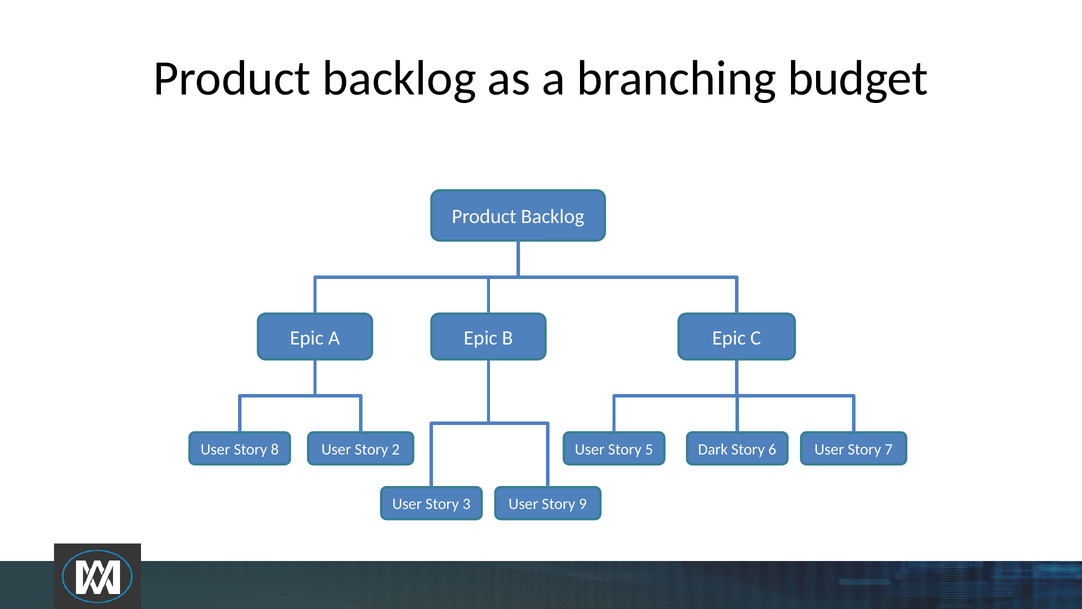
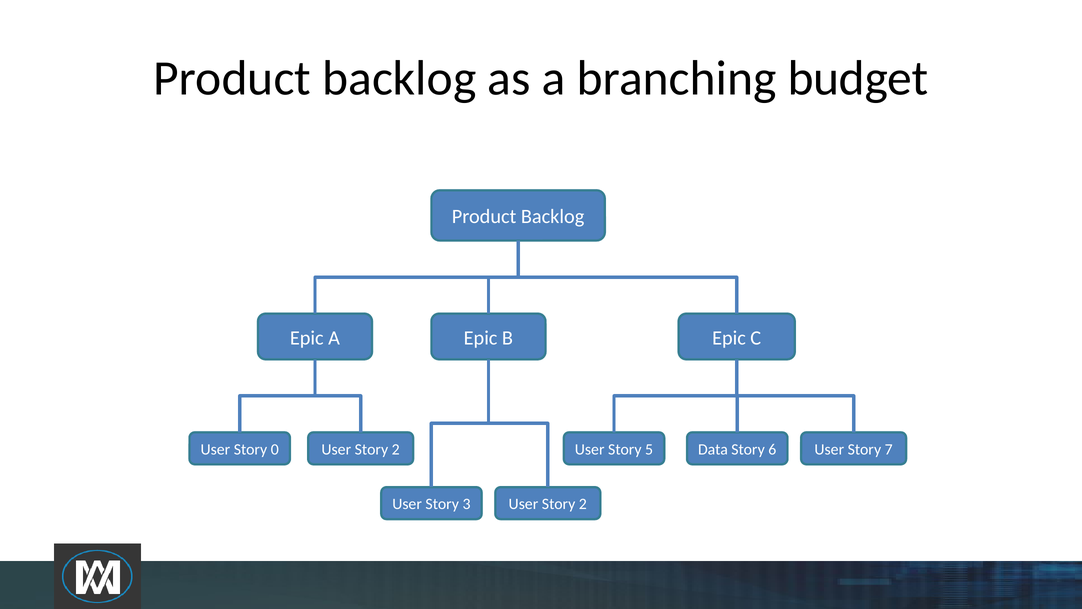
8: 8 -> 0 (275, 449)
Dark: Dark -> Data (713, 449)
9: 9 -> 2 (583, 504)
